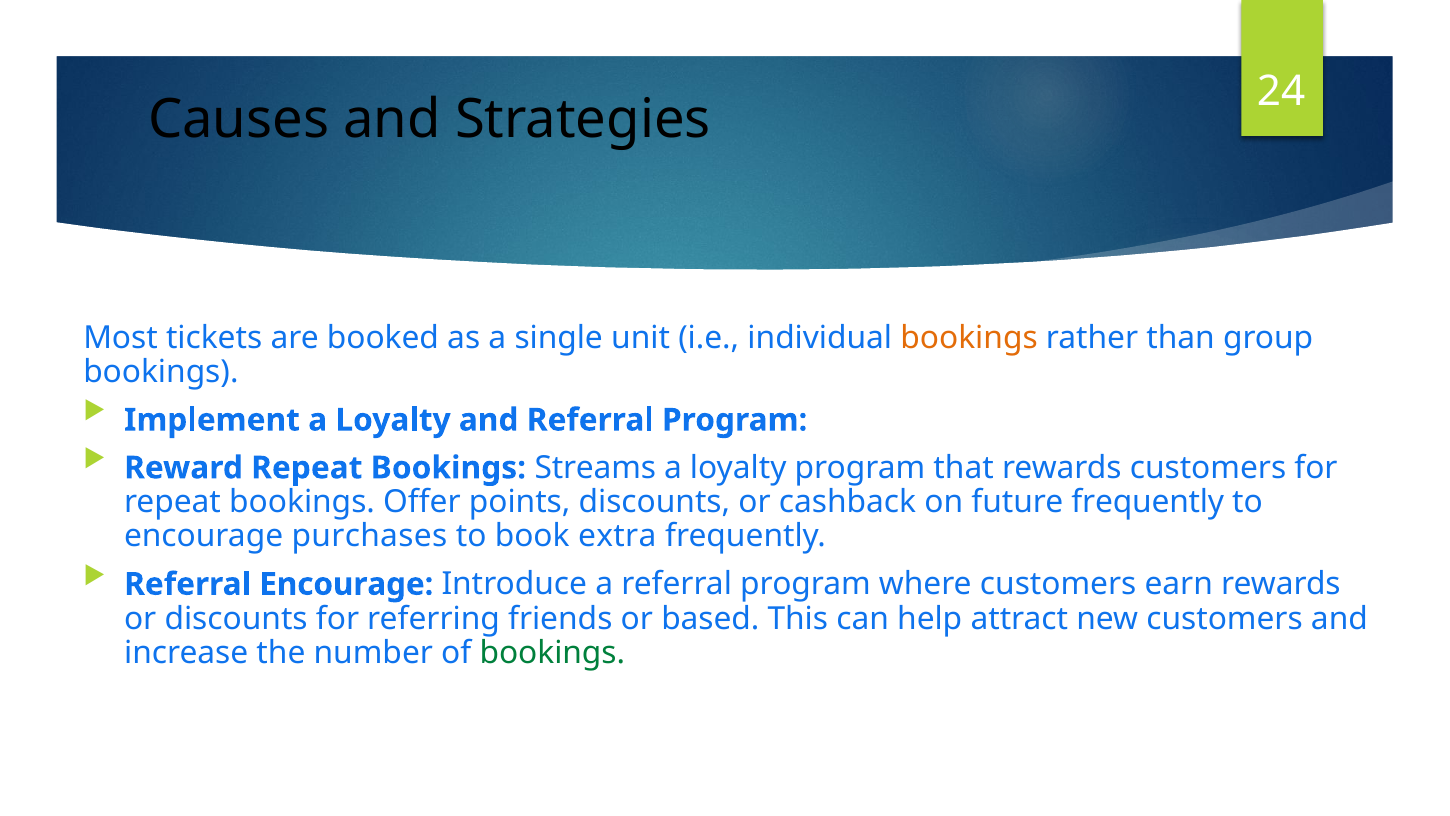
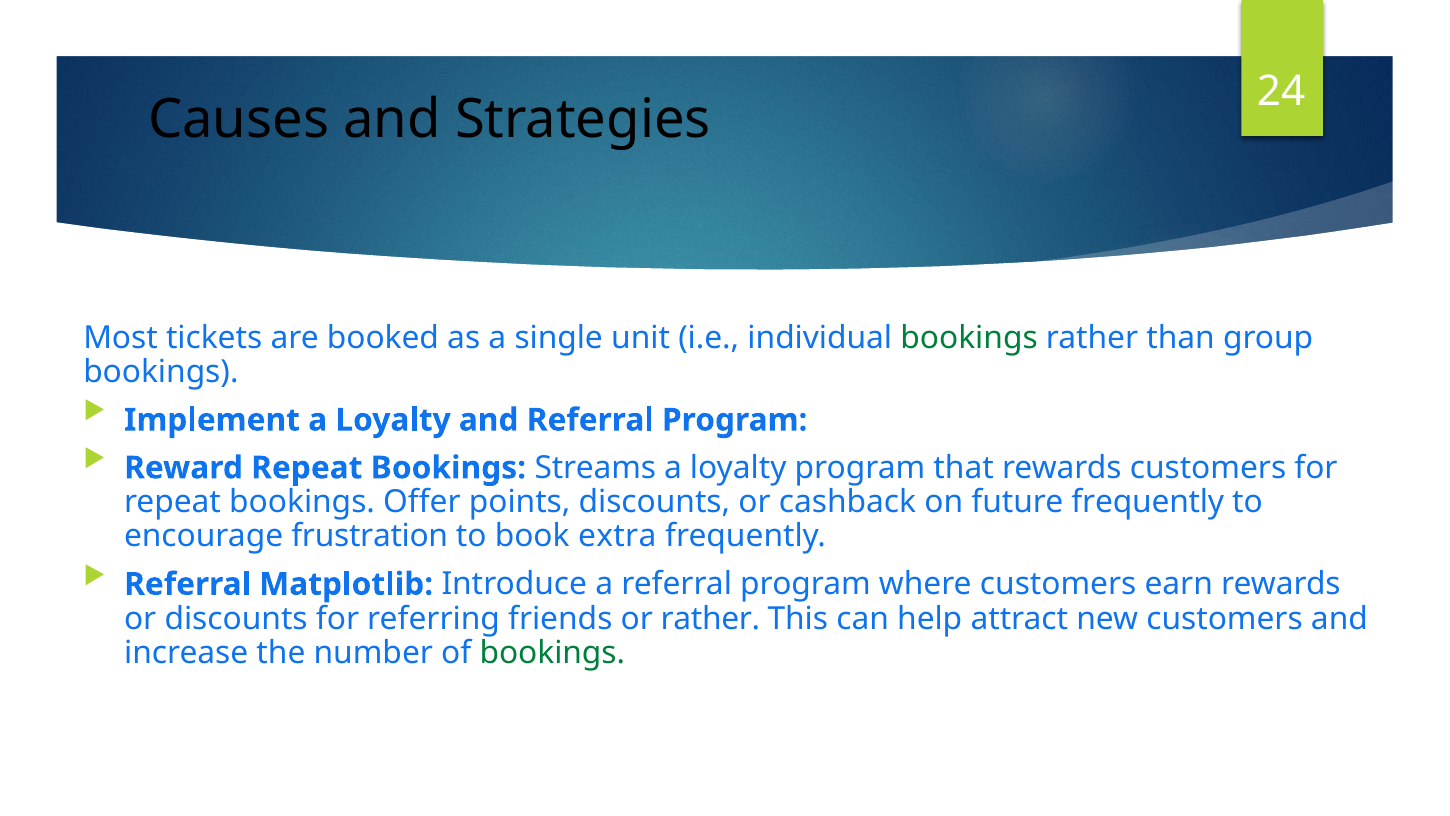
bookings colour: orange -> green (969, 338)
purchases: purchases -> frustration (370, 536)
Referral Encourage: Encourage -> Matplotlib (346, 584)
or based: based -> rather (710, 618)
